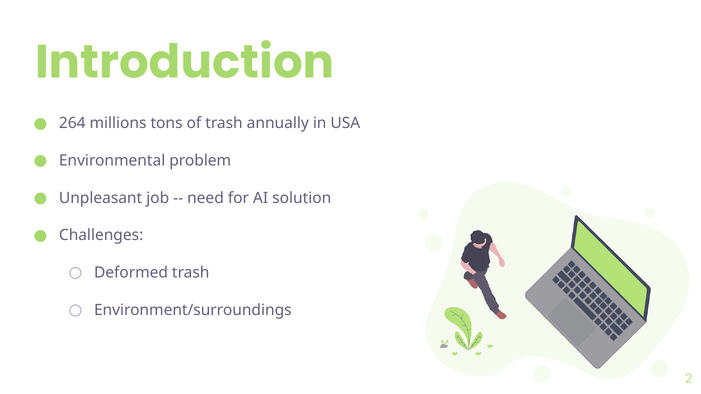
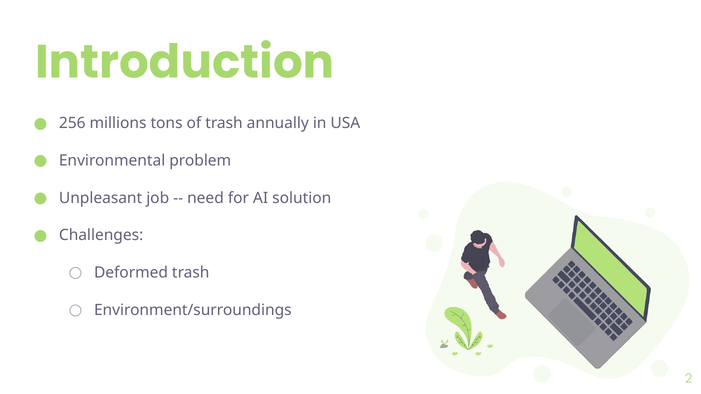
264: 264 -> 256 (72, 123)
